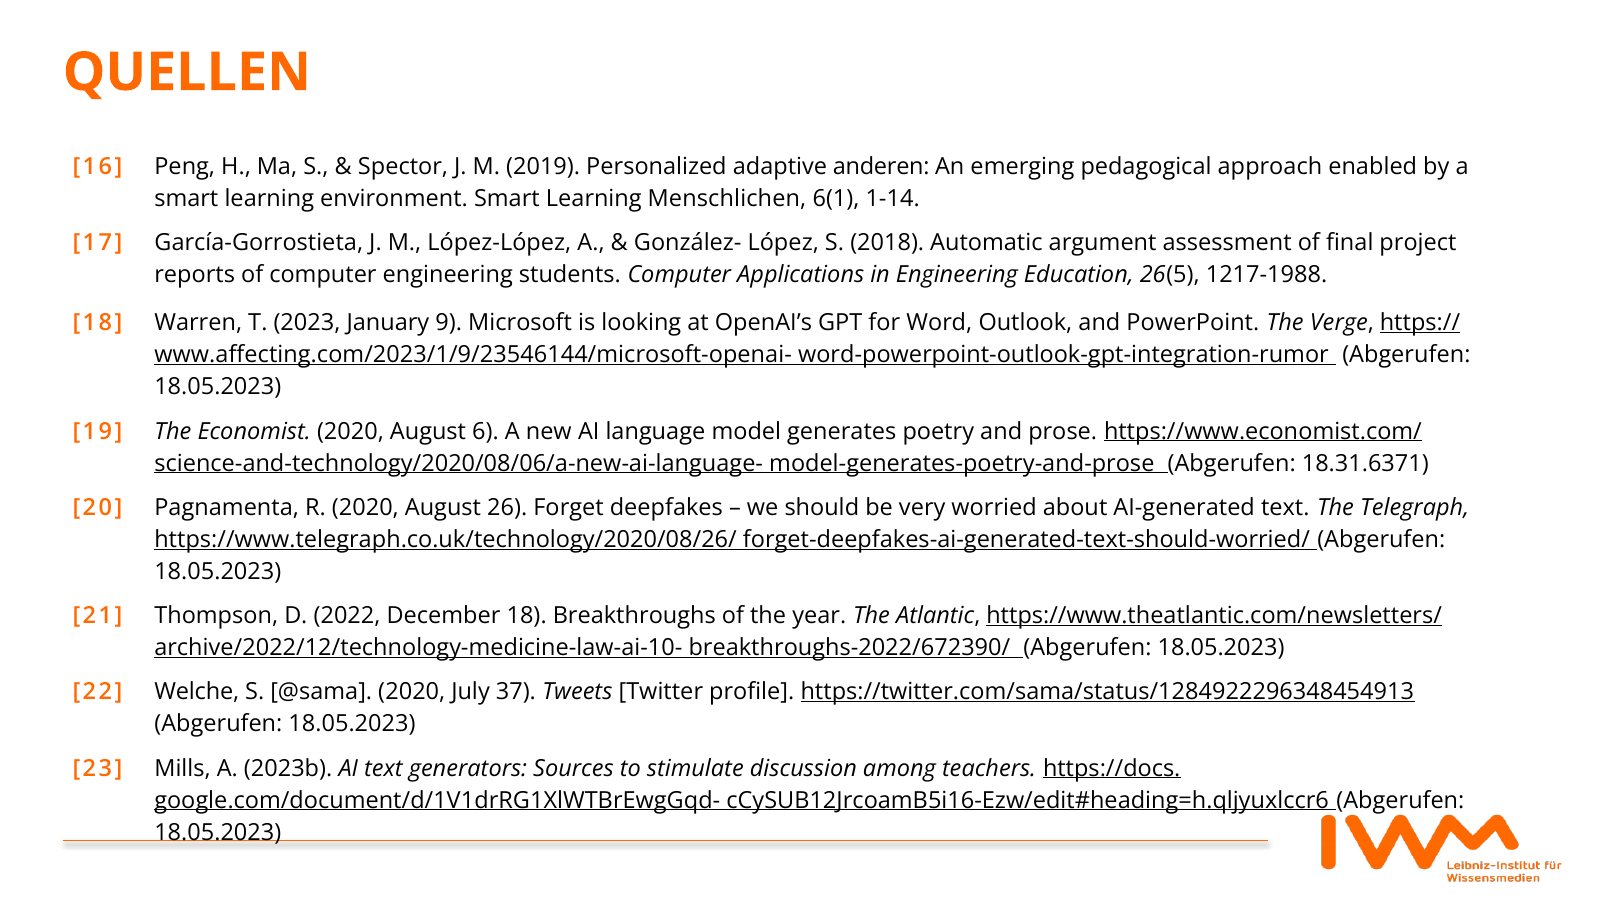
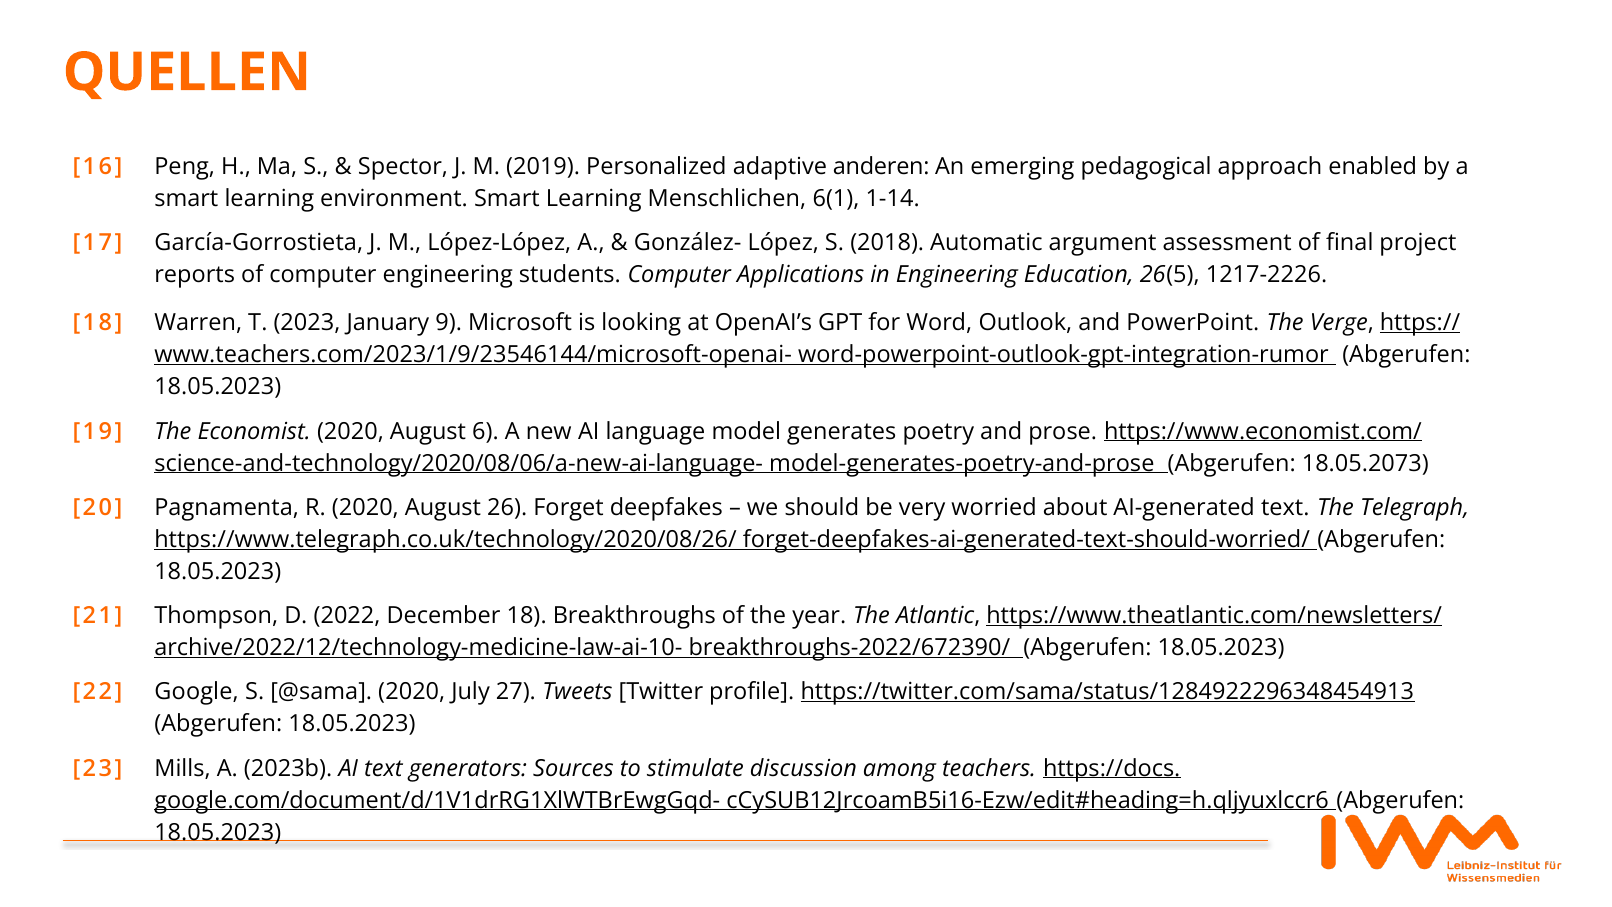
1217-1988: 1217-1988 -> 1217-2226 (1267, 274)
www.affecting.com/2023/1/9/23546144/microsoft-openai-: www.affecting.com/2023/1/9/23546144/microsoft-openai- -> www.teachers.com/2023/1/9/23546144/microsoft-openai- (473, 355)
18.31.6371: 18.31.6371 -> 18.05.2073 (1365, 463)
Welche: Welche -> Google (197, 692)
37: 37 -> 27 (516, 692)
